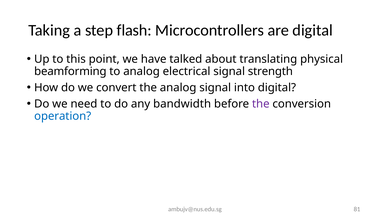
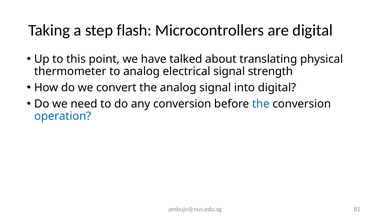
beamforming: beamforming -> thermometer (70, 71)
any bandwidth: bandwidth -> conversion (182, 104)
the colour: purple -> blue (261, 104)
